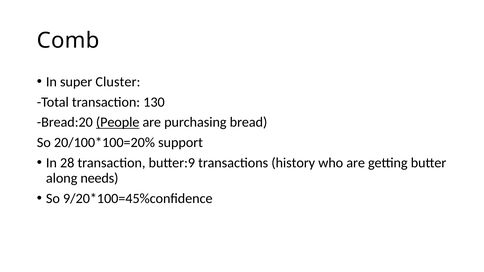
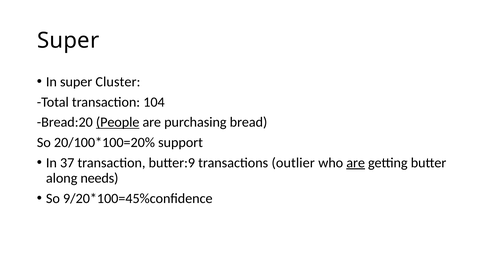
Comb: Comb -> Super (68, 41)
130: 130 -> 104 (154, 102)
28: 28 -> 37 (67, 163)
history: history -> outlier (293, 163)
are underline: none -> present (356, 163)
